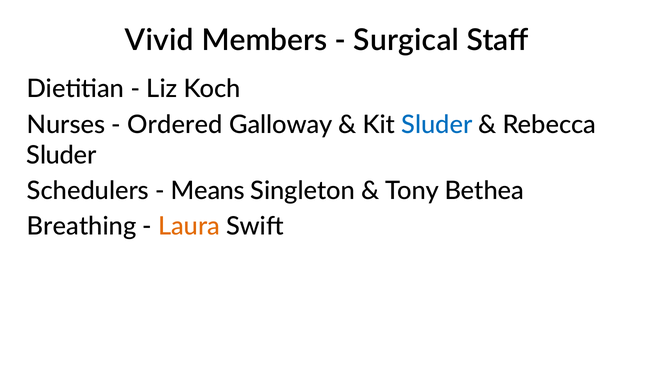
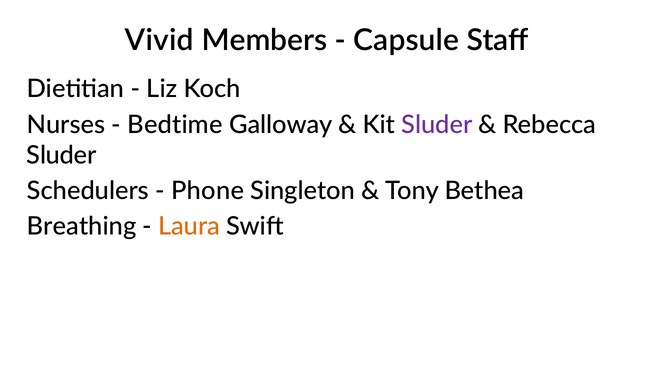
Surgical: Surgical -> Capsule (406, 41)
Ordered: Ordered -> Bedtime (175, 125)
Sluder colour: blue -> purple (437, 125)
Means: Means -> Phone (208, 191)
